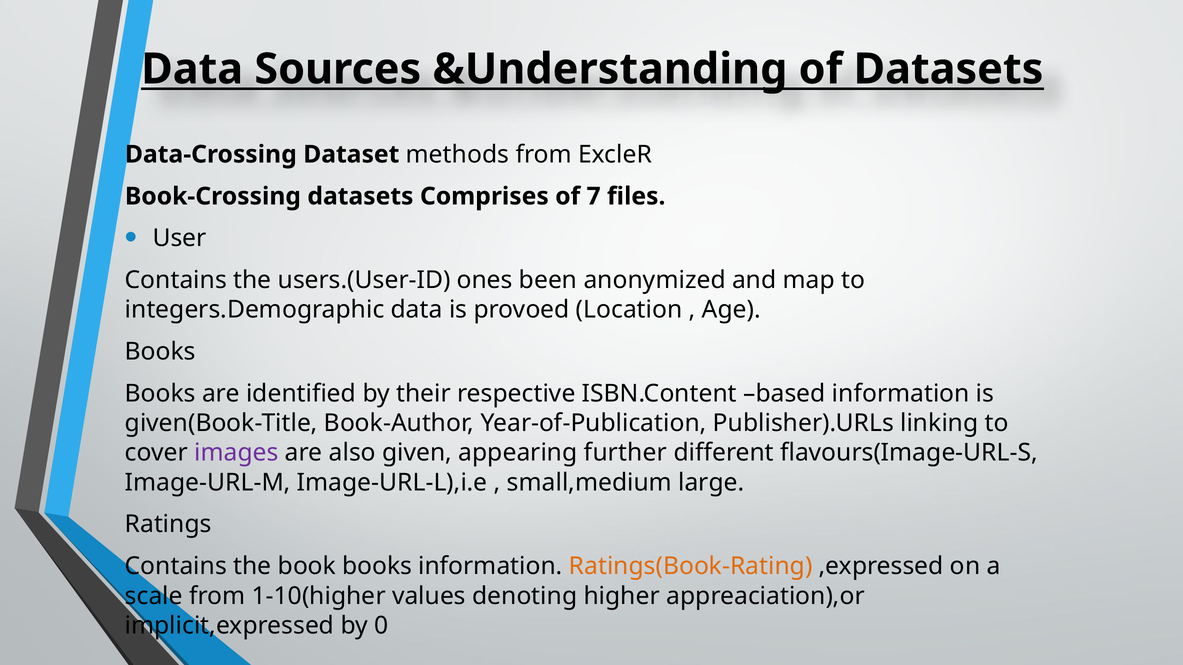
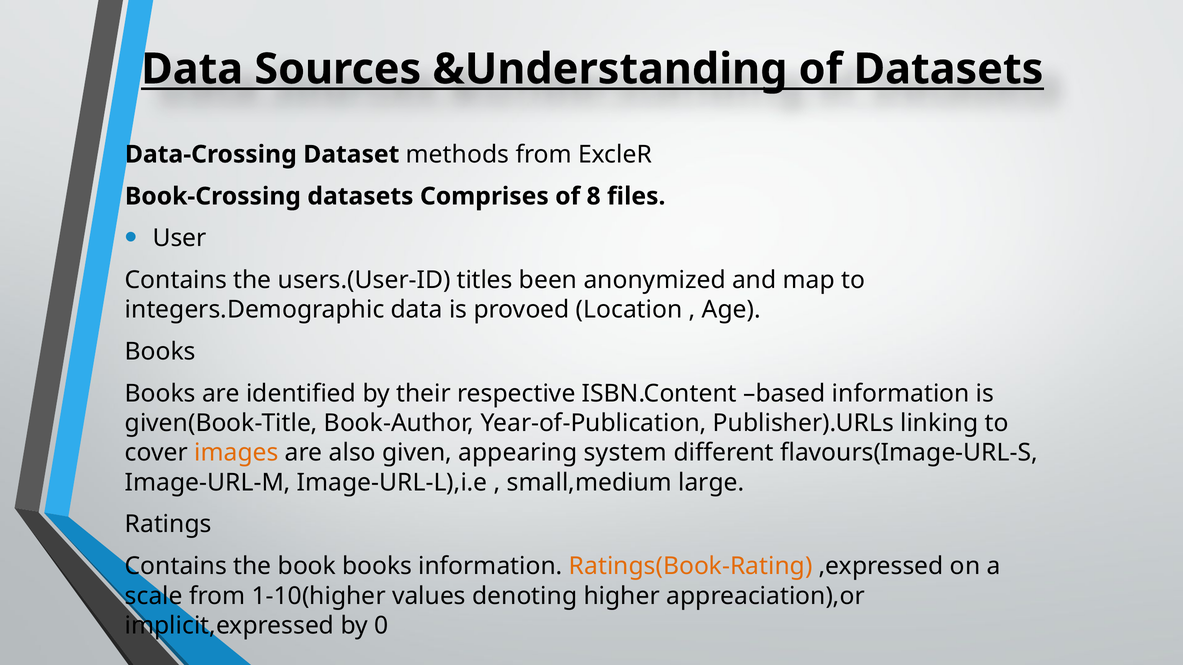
7: 7 -> 8 (594, 196)
ones: ones -> titles (485, 280)
images colour: purple -> orange (236, 453)
further: further -> system (625, 453)
